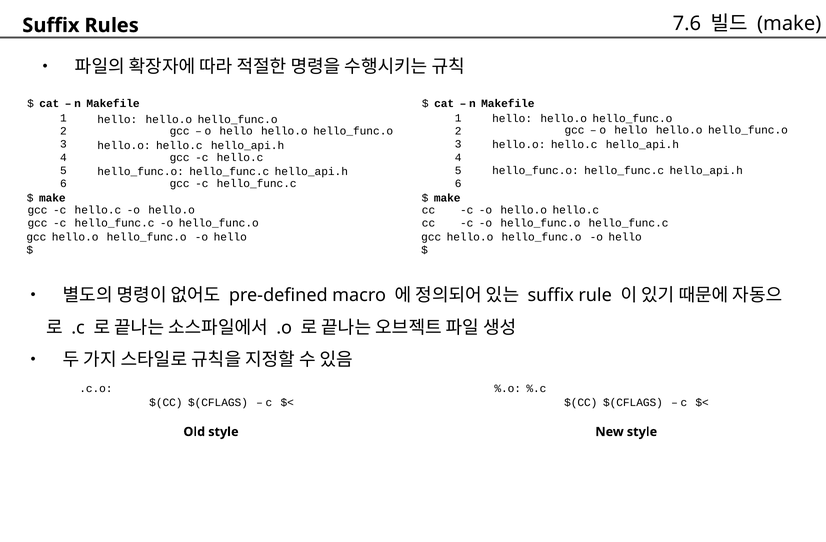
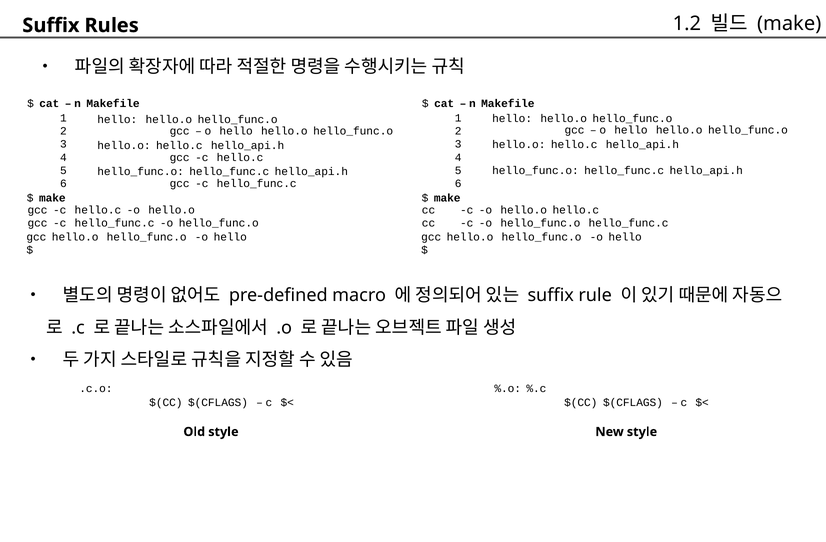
7.6: 7.6 -> 1.2 (687, 24)
